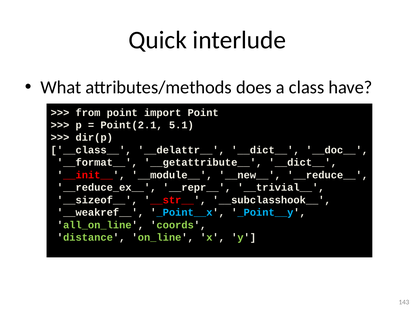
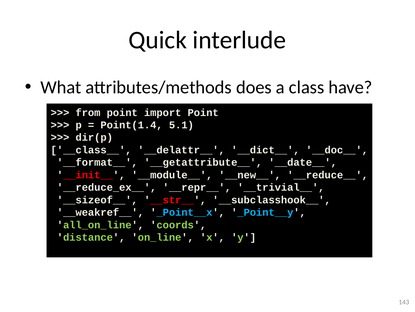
Point(2.1: Point(2.1 -> Point(1.4 (132, 125)
__getattribute__ __dict__: __dict__ -> __date__ (303, 162)
